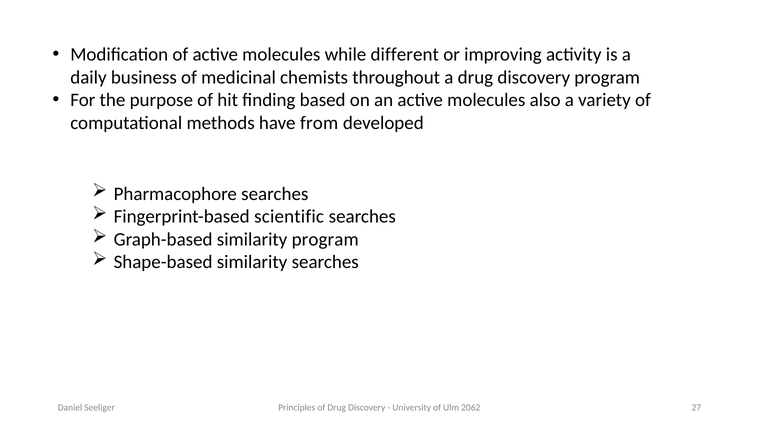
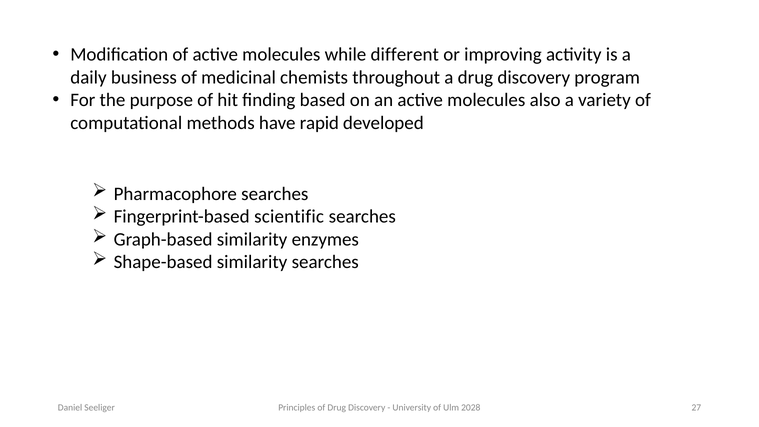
from: from -> rapid (319, 123)
similarity program: program -> enzymes (325, 239)
2062: 2062 -> 2028 (471, 408)
